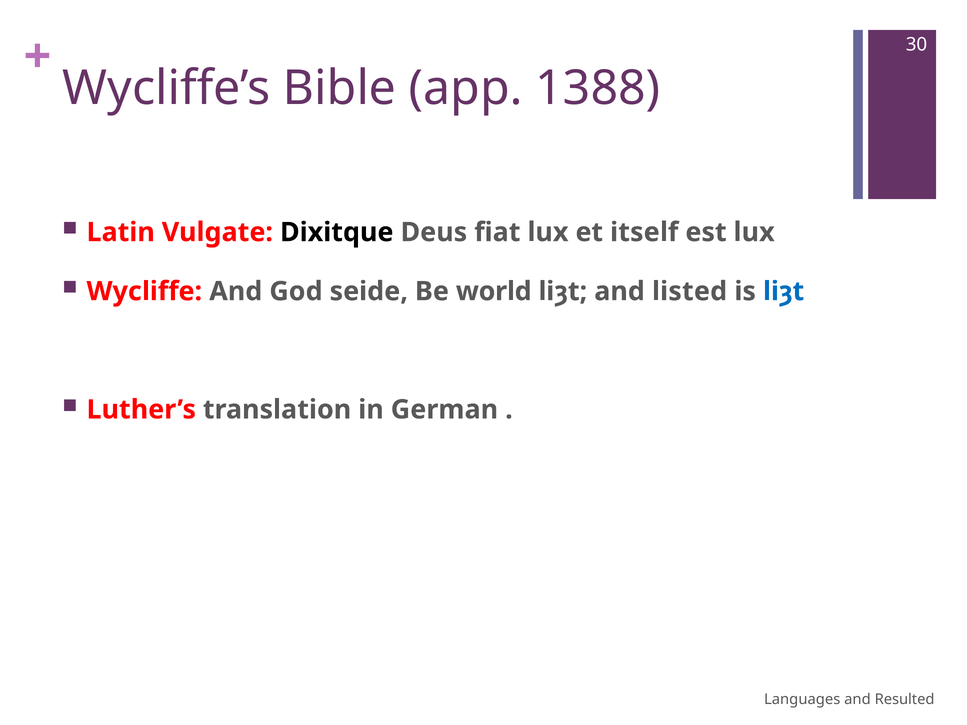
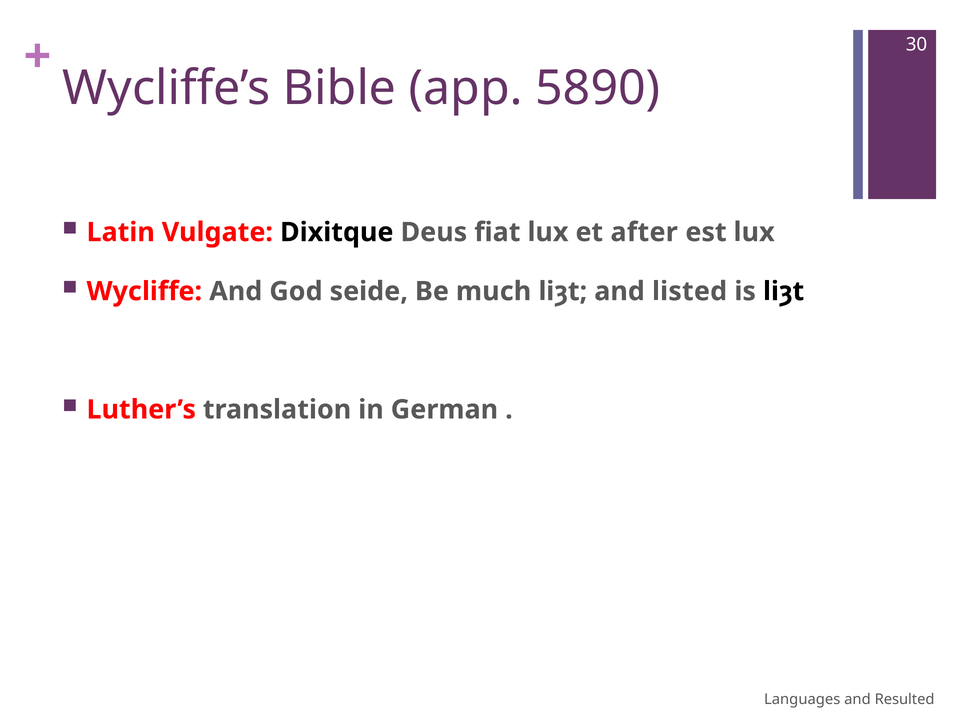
1388: 1388 -> 5890 (598, 88)
itself: itself -> after (644, 232)
world: world -> much (494, 291)
liȝt colour: blue -> black (784, 291)
